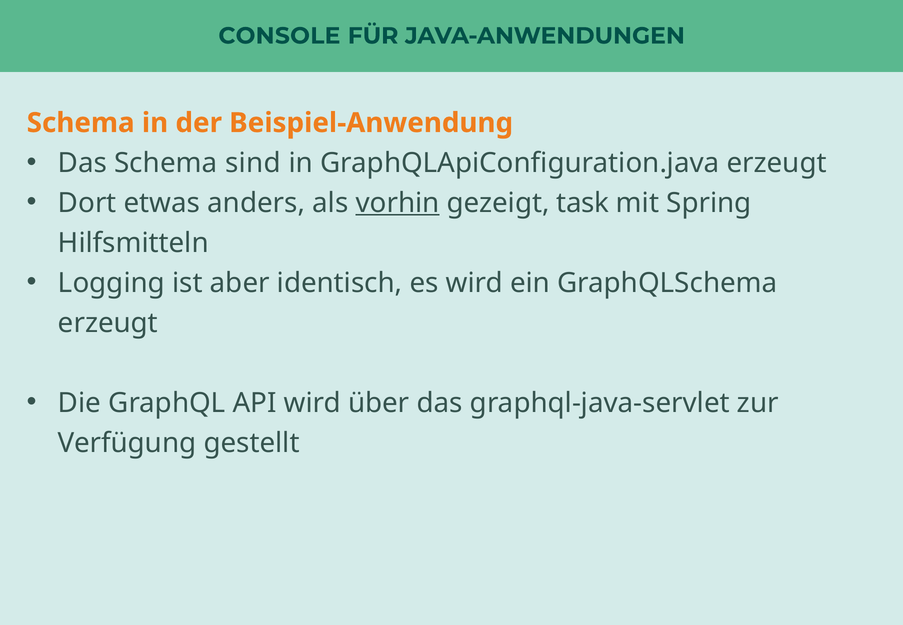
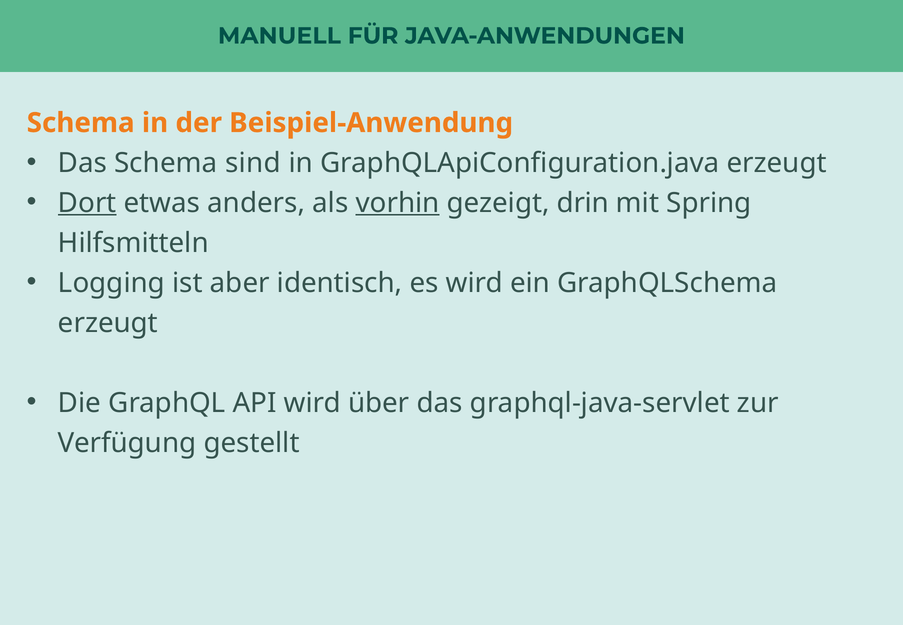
CONSOLE: CONSOLE -> MANUELL (279, 36)
Dort underline: none -> present (87, 203)
task: task -> drin (583, 203)
